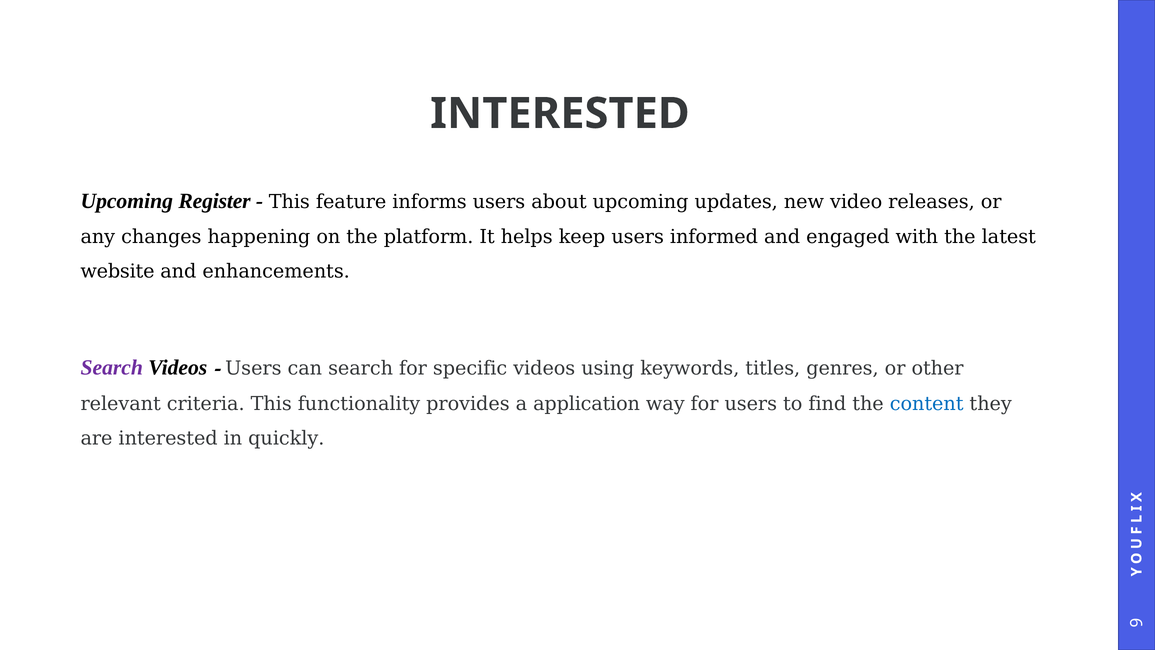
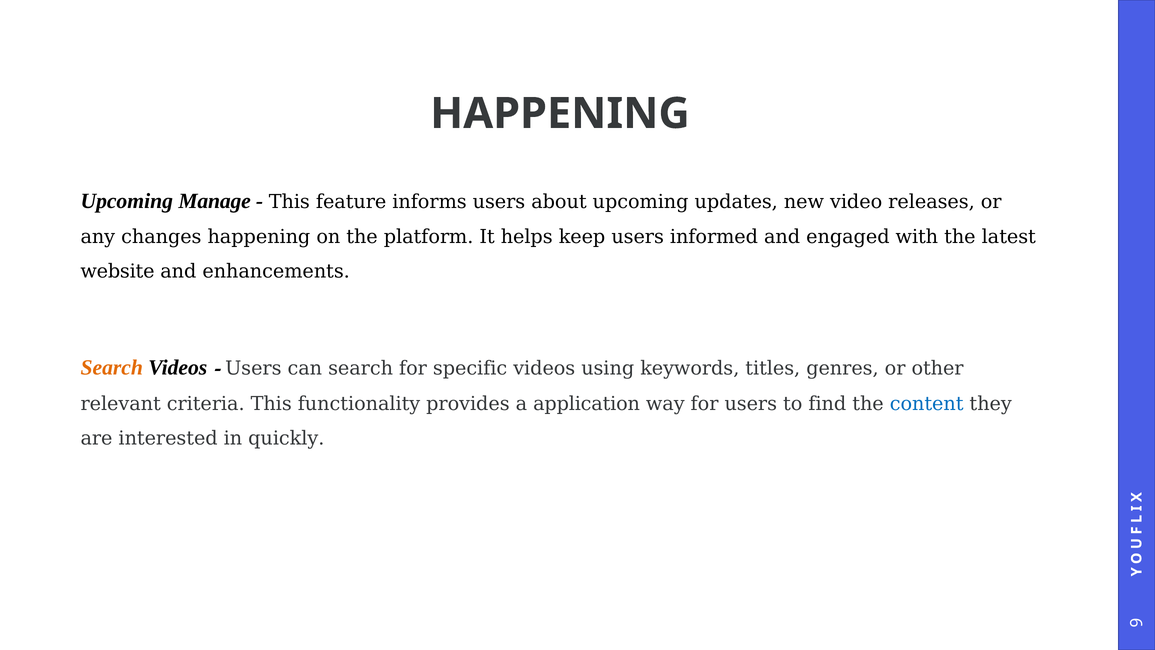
INTERESTED: INTERESTED -> HAPPENING (560, 114)
Register: Register -> Manage (215, 201)
Search colour: purple -> orange (112, 368)
